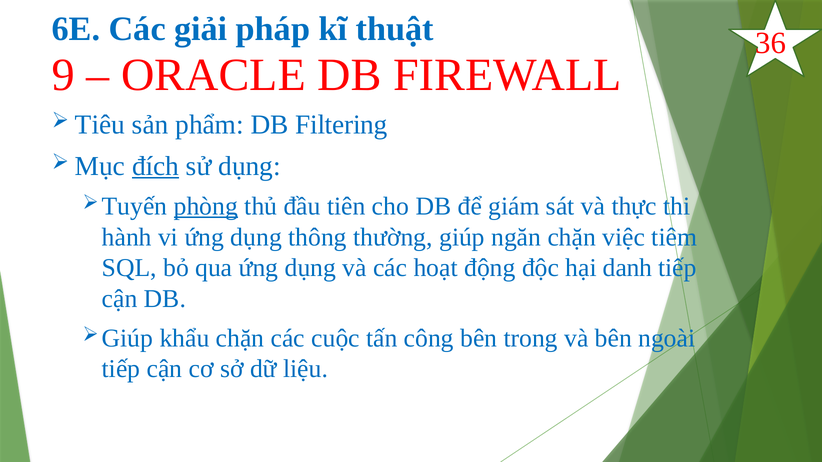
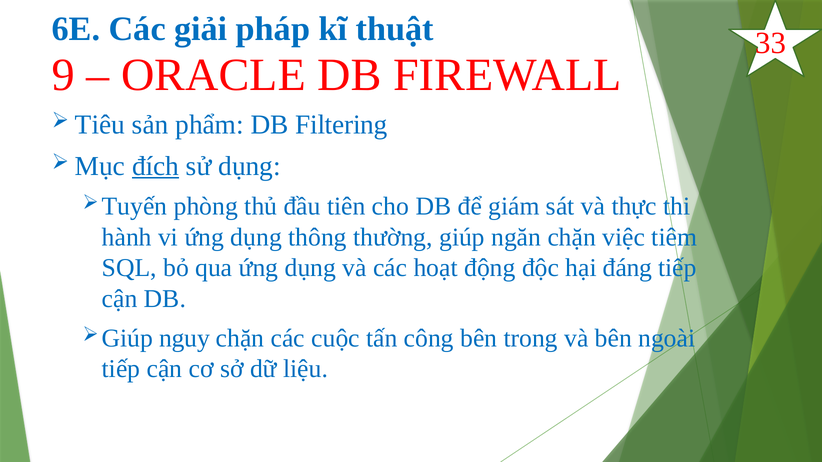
36: 36 -> 33 (771, 43)
phòng underline: present -> none (206, 207)
danh: danh -> đáng (628, 268)
khẩu: khẩu -> nguy (185, 338)
